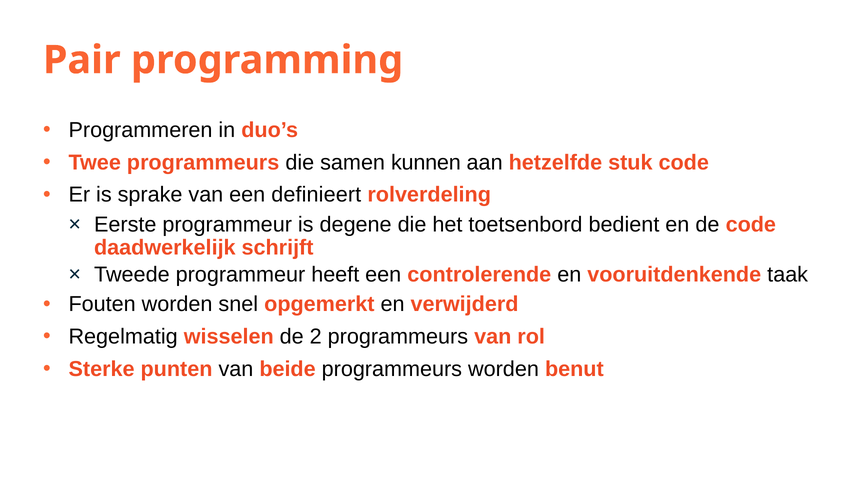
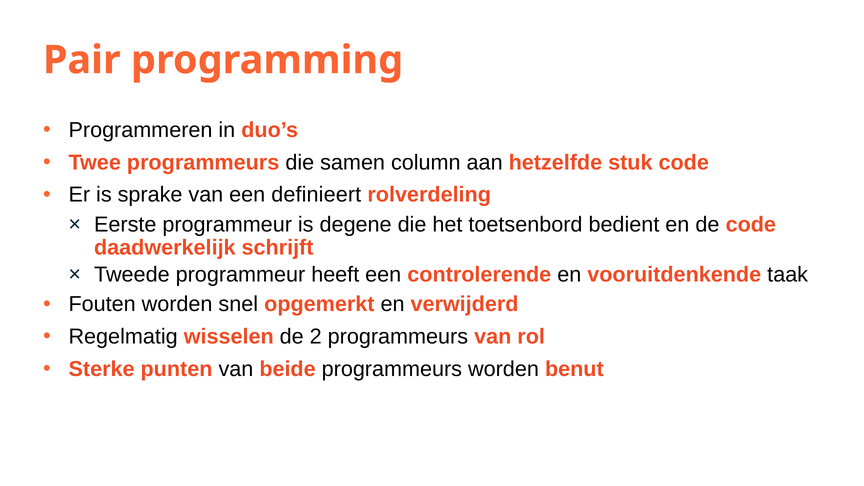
kunnen: kunnen -> column (426, 162)
